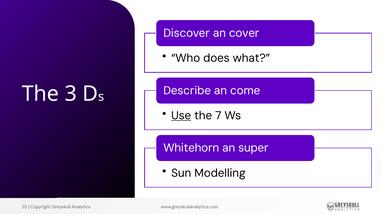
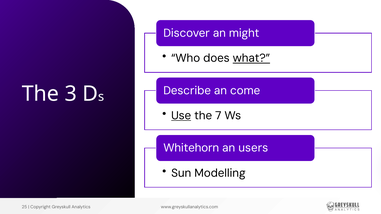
cover: cover -> might (244, 33)
what underline: none -> present (251, 58)
super: super -> users (253, 148)
